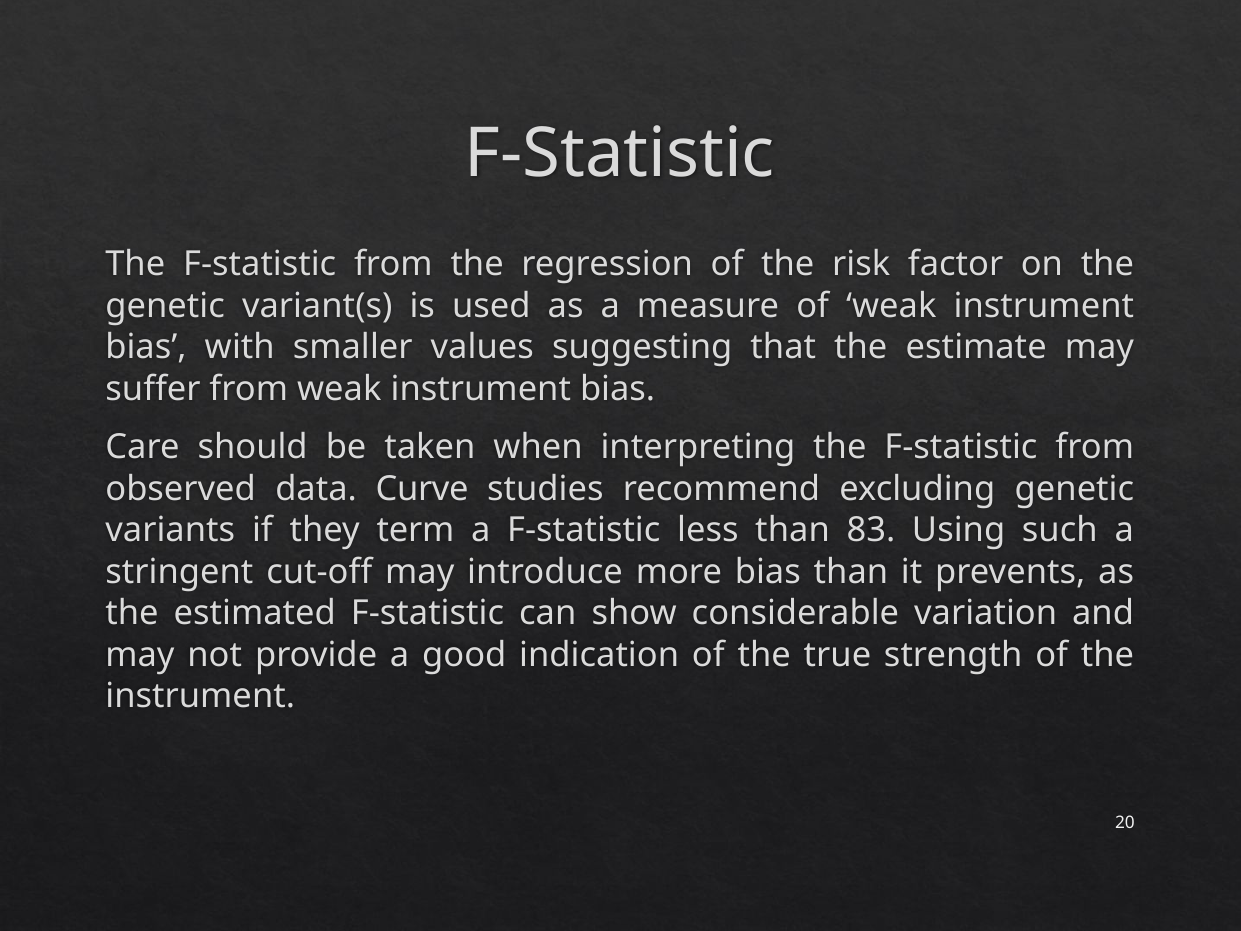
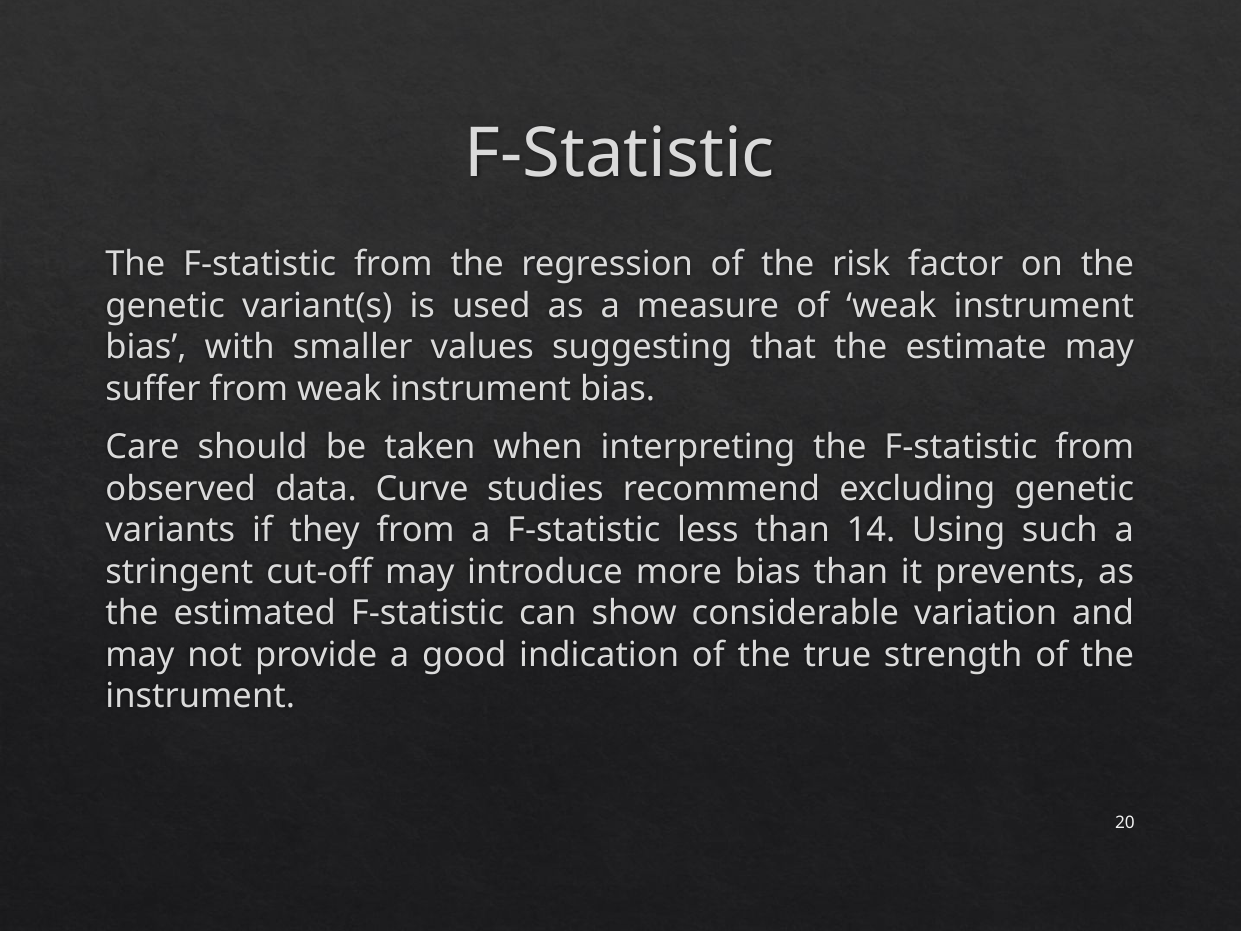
they term: term -> from (416, 530)
83: 83 -> 14 (871, 530)
